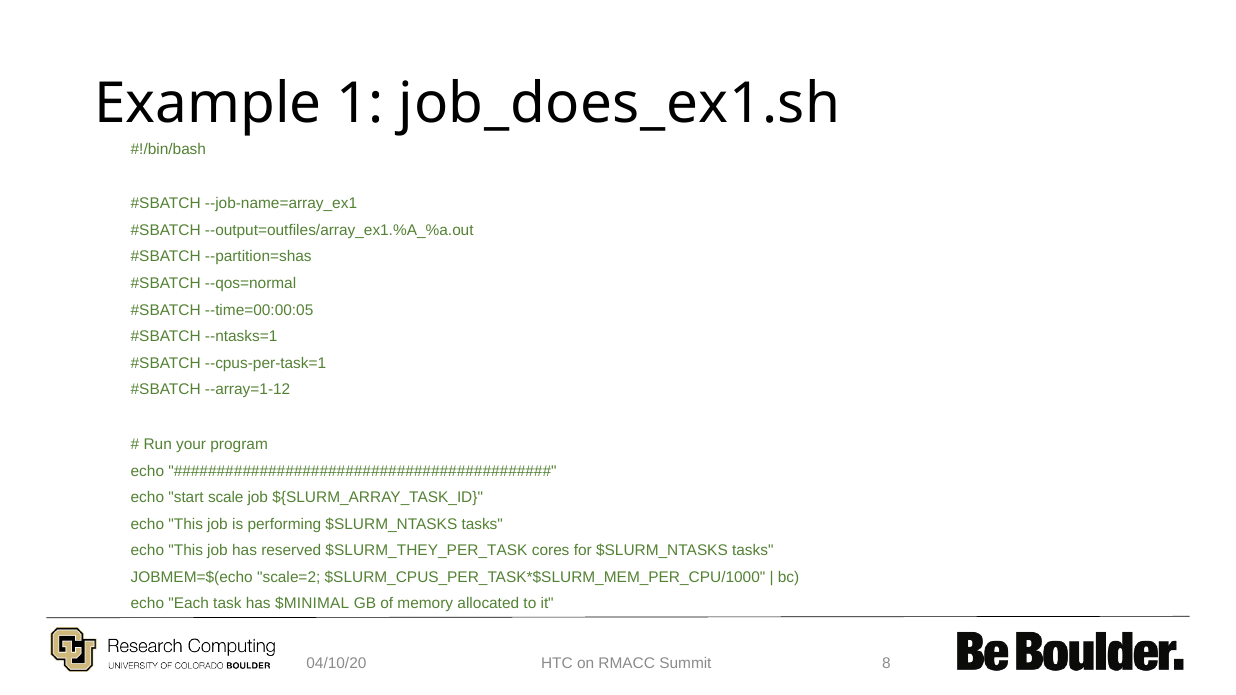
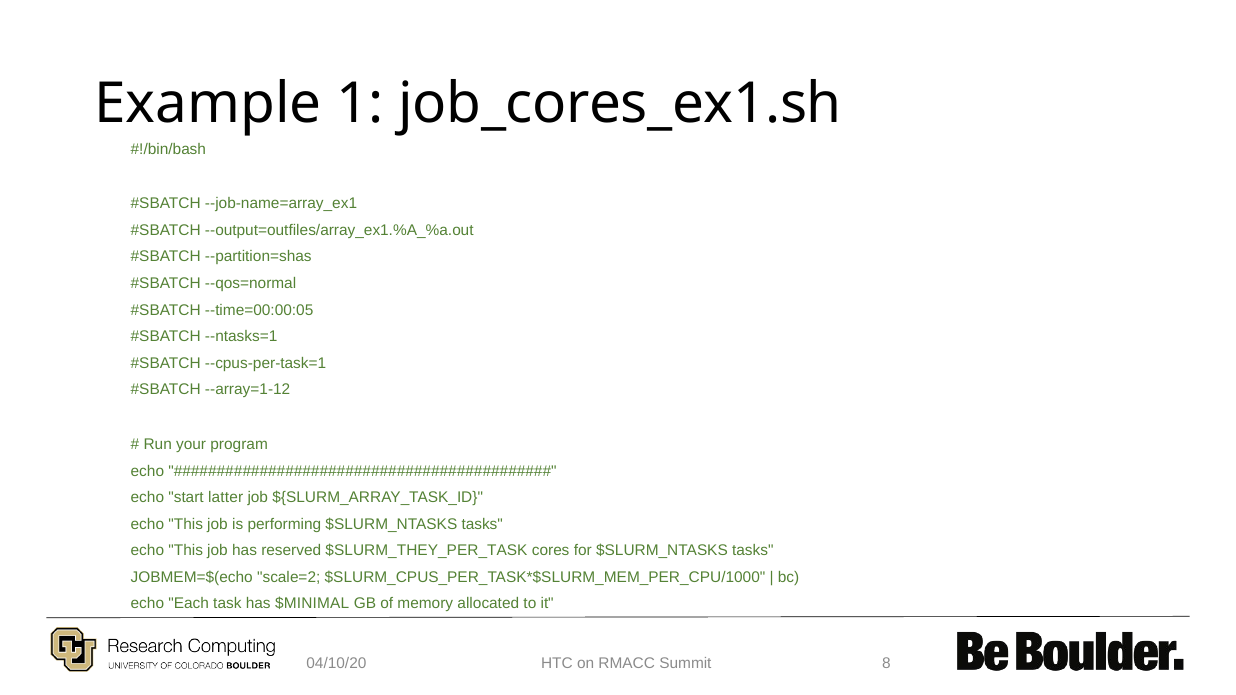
job_does_ex1.sh: job_does_ex1.sh -> job_cores_ex1.sh (620, 104)
scale: scale -> latter (226, 498)
